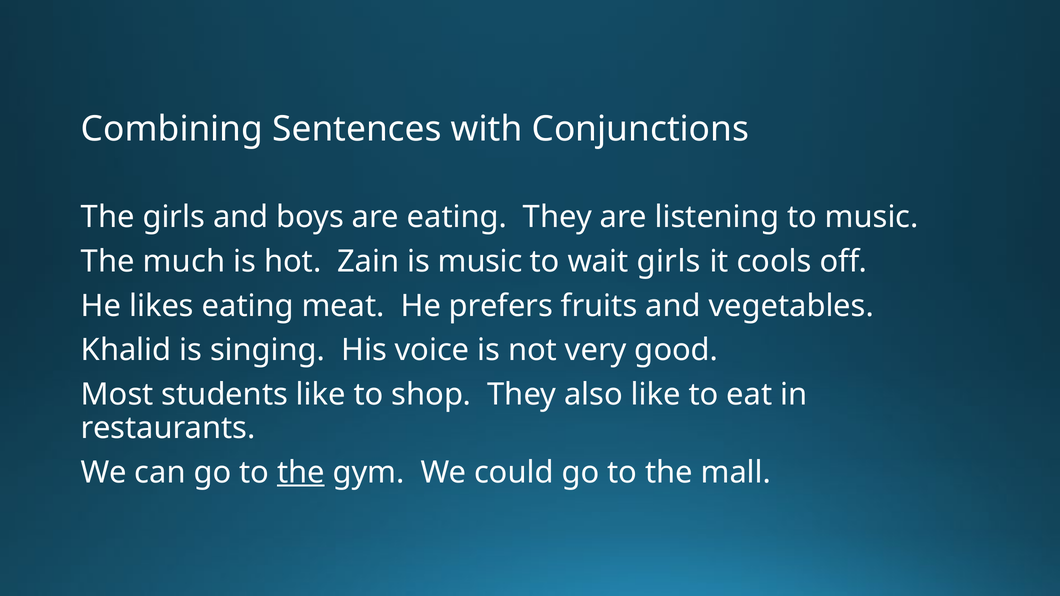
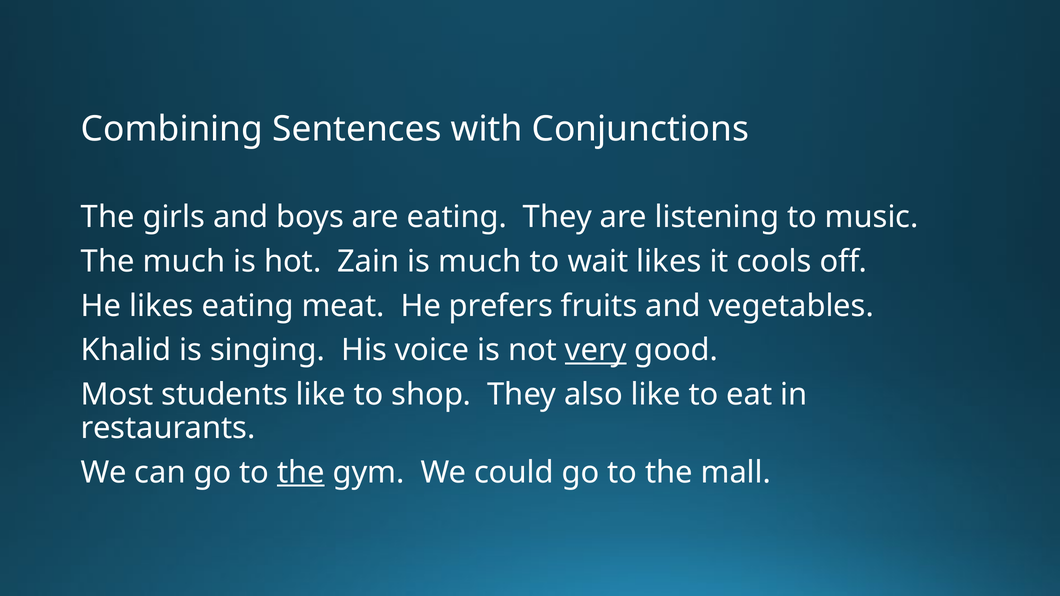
is music: music -> much (480, 262)
wait girls: girls -> likes (669, 262)
very underline: none -> present (596, 350)
